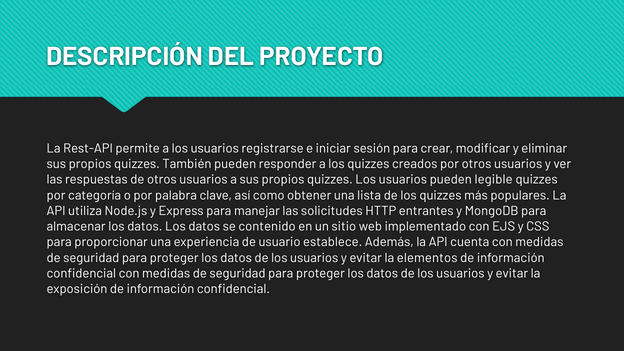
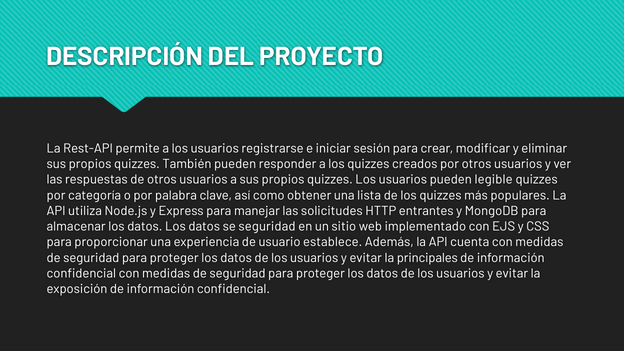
se contenido: contenido -> seguridad (267, 227)
elementos: elementos -> principales (427, 258)
